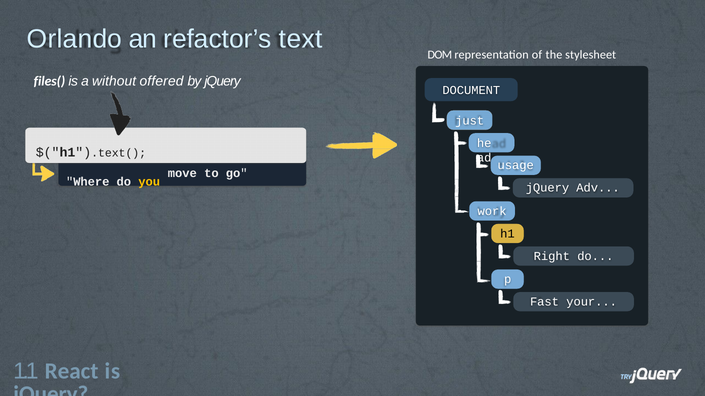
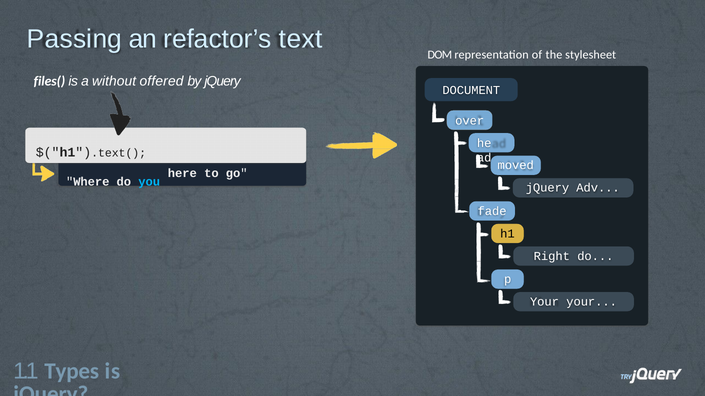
Orlando: Orlando -> Passing (75, 39)
just: just -> over (470, 121)
usage: usage -> moved (516, 166)
move: move -> here (182, 173)
you colour: yellow -> light blue (149, 182)
work: work -> fade (492, 211)
Fast: Fast -> Your (544, 302)
React: React -> Types (72, 372)
